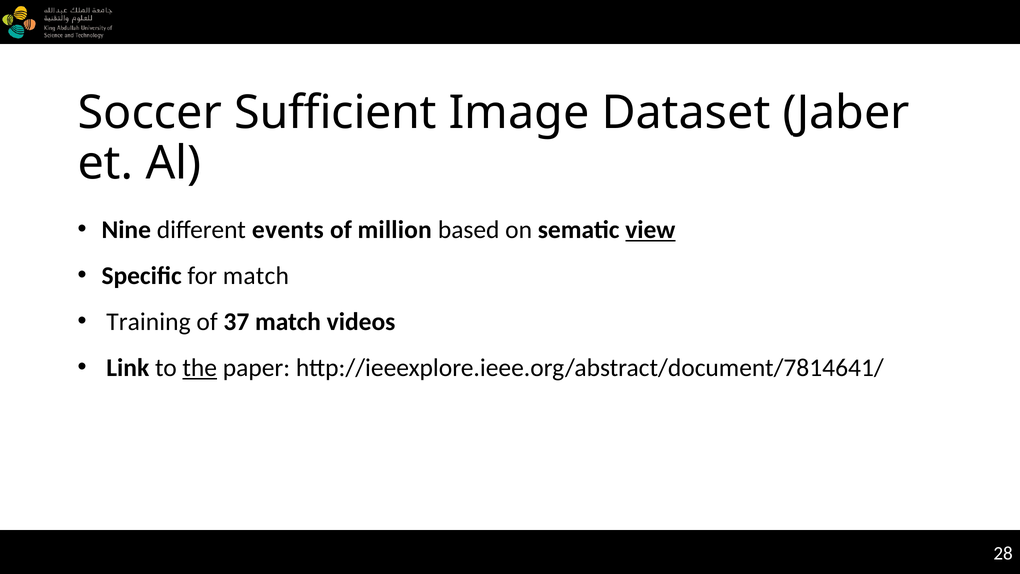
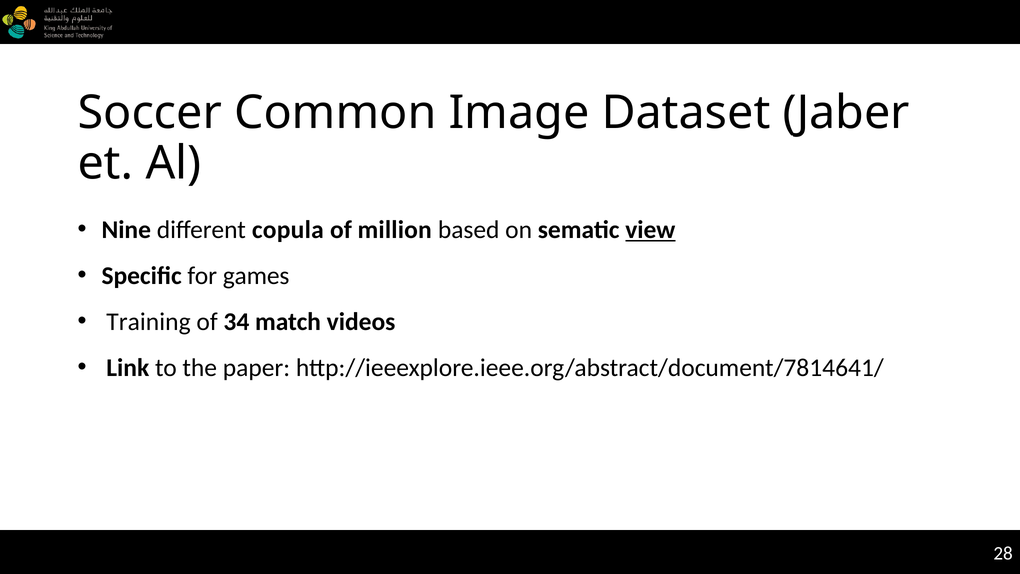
Sufficient: Sufficient -> Common (335, 113)
events: events -> copula (288, 230)
for match: match -> games (256, 276)
37: 37 -> 34 (236, 322)
the underline: present -> none (200, 367)
